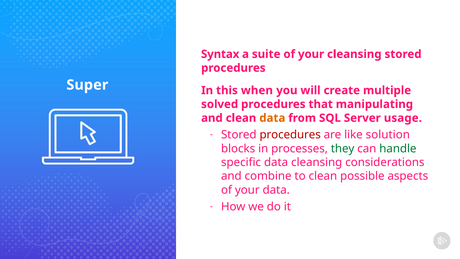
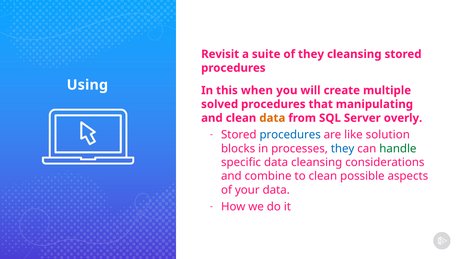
Syntax: Syntax -> Revisit (220, 54)
suite of your: your -> they (311, 54)
Super: Super -> Using (87, 85)
usage: usage -> overly (403, 118)
procedures colour: red -> blue (290, 135)
they colour: green -> blue (343, 148)
